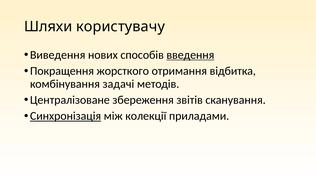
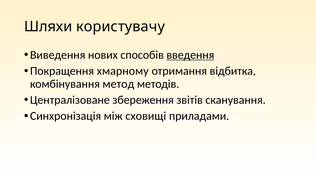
жорсткого: жорсткого -> хмарному (123, 71)
задачі: задачі -> метод (118, 84)
Синхронізація underline: present -> none (66, 116)
колекції: колекції -> сховищі (146, 116)
